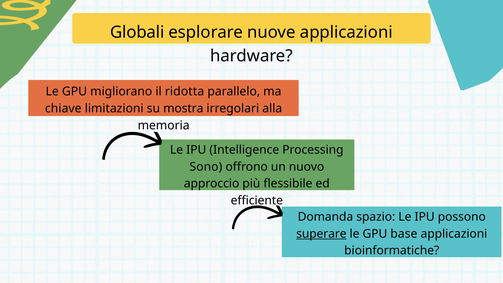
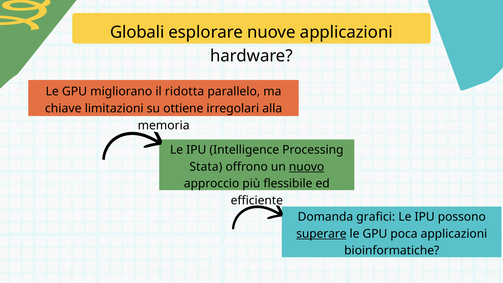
mostra: mostra -> ottiene (183, 108)
Sono: Sono -> Stata (206, 167)
nuovo underline: none -> present (307, 167)
spazio: spazio -> grafici (376, 217)
base: base -> poca (404, 234)
